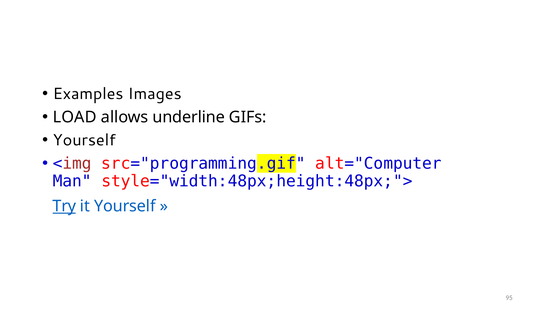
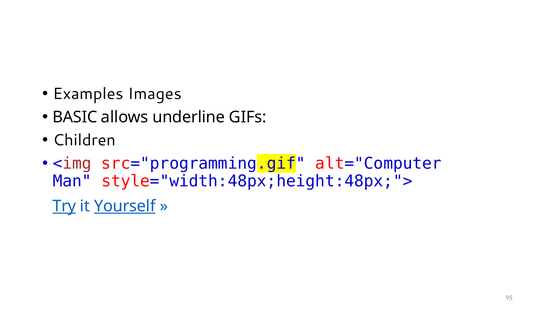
LOAD: LOAD -> BASIC (75, 117)
Yourself: Yourself -> Children (84, 140)
Yourself underline: none -> present (125, 206)
